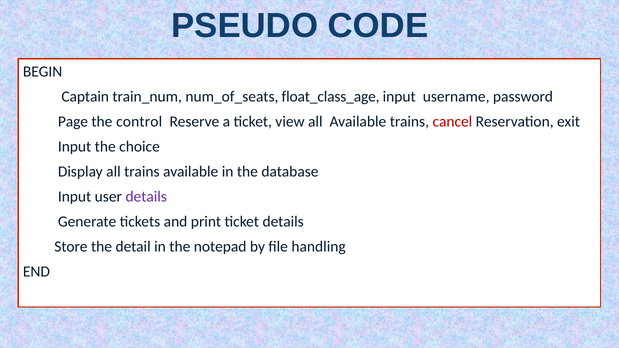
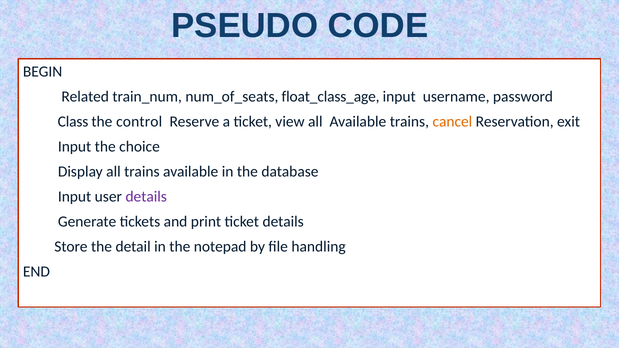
Captain: Captain -> Related (85, 97)
Page: Page -> Class (73, 122)
cancel colour: red -> orange (452, 122)
